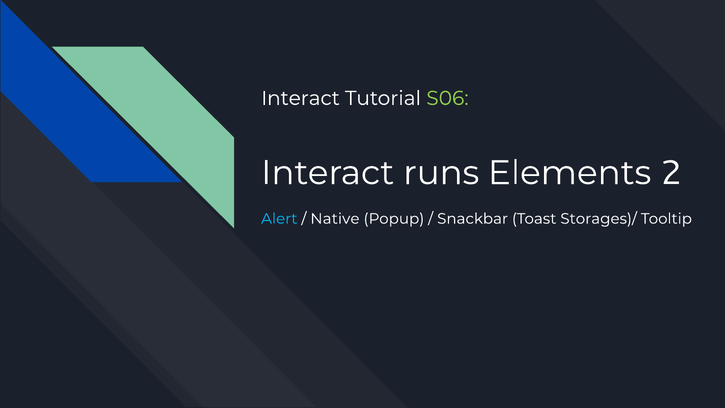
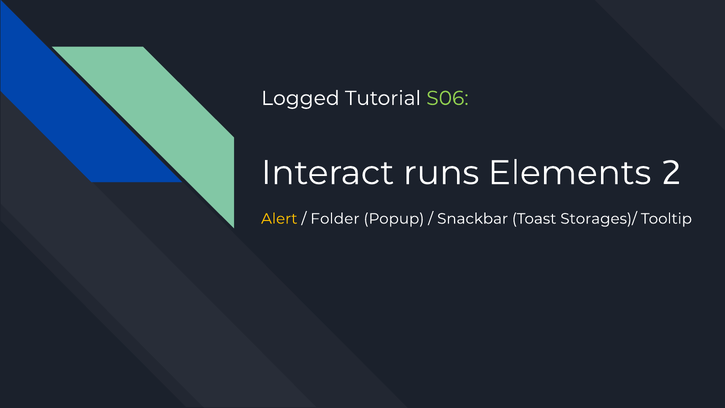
Interact: Interact -> Logged (300, 98)
Alert colour: light blue -> yellow (279, 219)
Native: Native -> Folder (335, 219)
